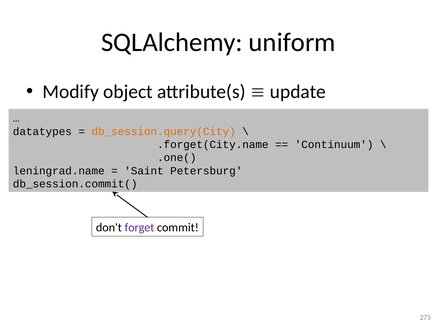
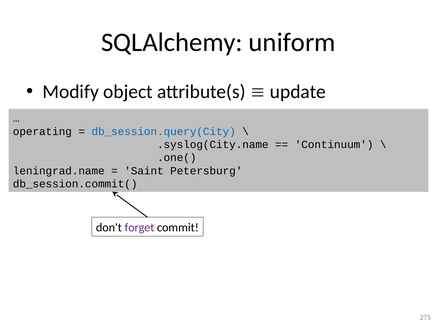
datatypes: datatypes -> operating (42, 131)
db_session.query(City colour: orange -> blue (164, 131)
.forget(City.name: .forget(City.name -> .syslog(City.name (213, 144)
